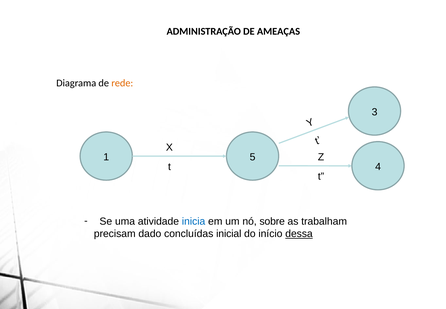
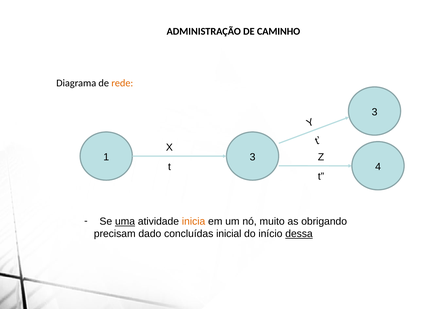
AMEAÇAS: AMEAÇAS -> CAMINHO (279, 31)
1 5: 5 -> 3 (253, 157)
uma underline: none -> present (125, 221)
inicia colour: blue -> orange (194, 221)
sobre: sobre -> muito (272, 221)
trabalham: trabalham -> obrigando (324, 221)
